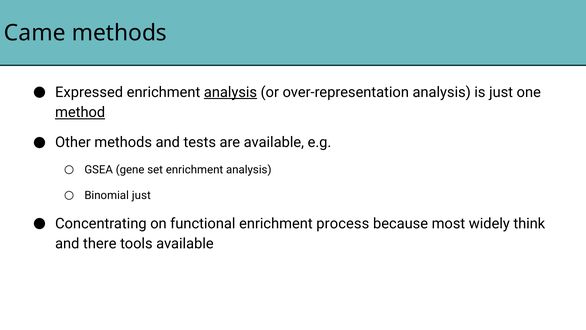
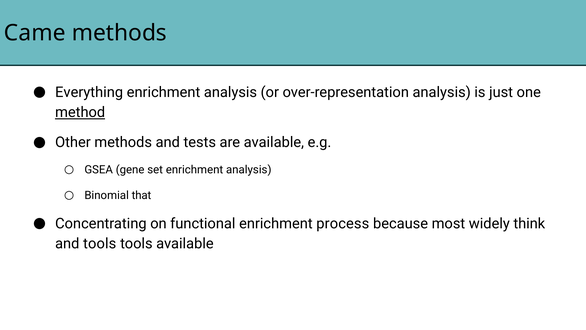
Expressed: Expressed -> Everything (89, 92)
analysis underline: present -> none (230, 92)
Binomial just: just -> that (141, 195)
and there: there -> tools (100, 244)
